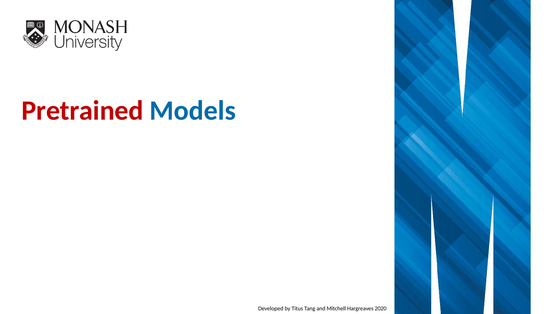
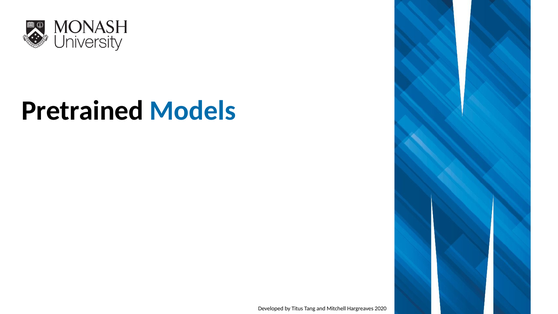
Pretrained colour: red -> black (82, 110)
